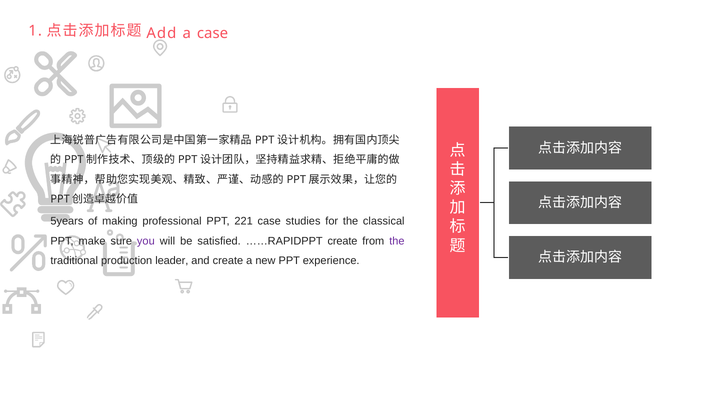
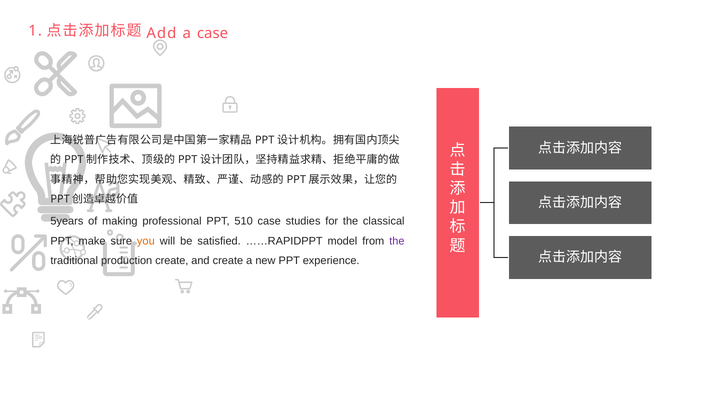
221: 221 -> 510 (244, 222)
you colour: purple -> orange (146, 241)
……RAPIDPPT create: create -> model (342, 241)
production leader: leader -> create (172, 261)
